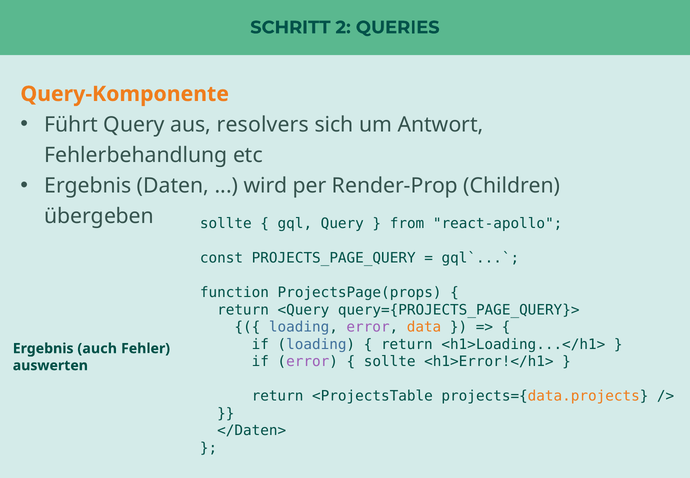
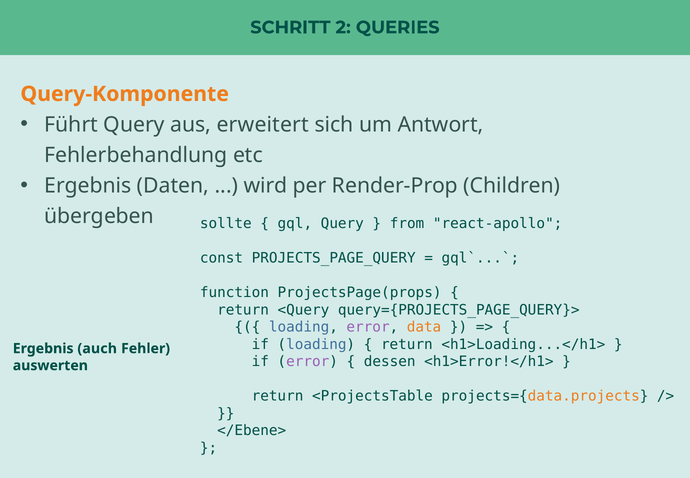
resolvers: resolvers -> erweitert (263, 124)
sollte: sollte -> dessen (390, 361)
</Daten>: </Daten> -> </Ebene> (252, 430)
